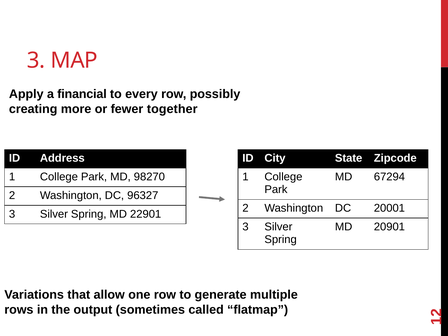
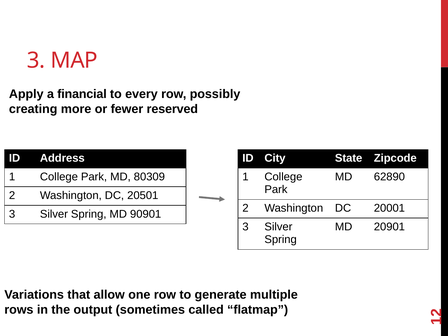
together: together -> reserved (172, 109)
98270: 98270 -> 80309 (149, 177)
67294: 67294 -> 62890 (389, 177)
96327: 96327 -> 20501 (143, 195)
22901: 22901 -> 90901 (146, 214)
